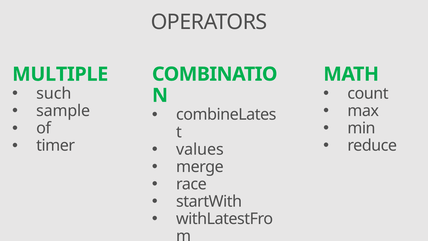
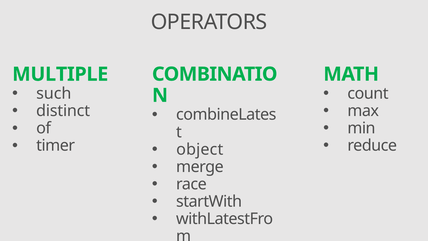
sample: sample -> distinct (63, 111)
values: values -> object (200, 149)
